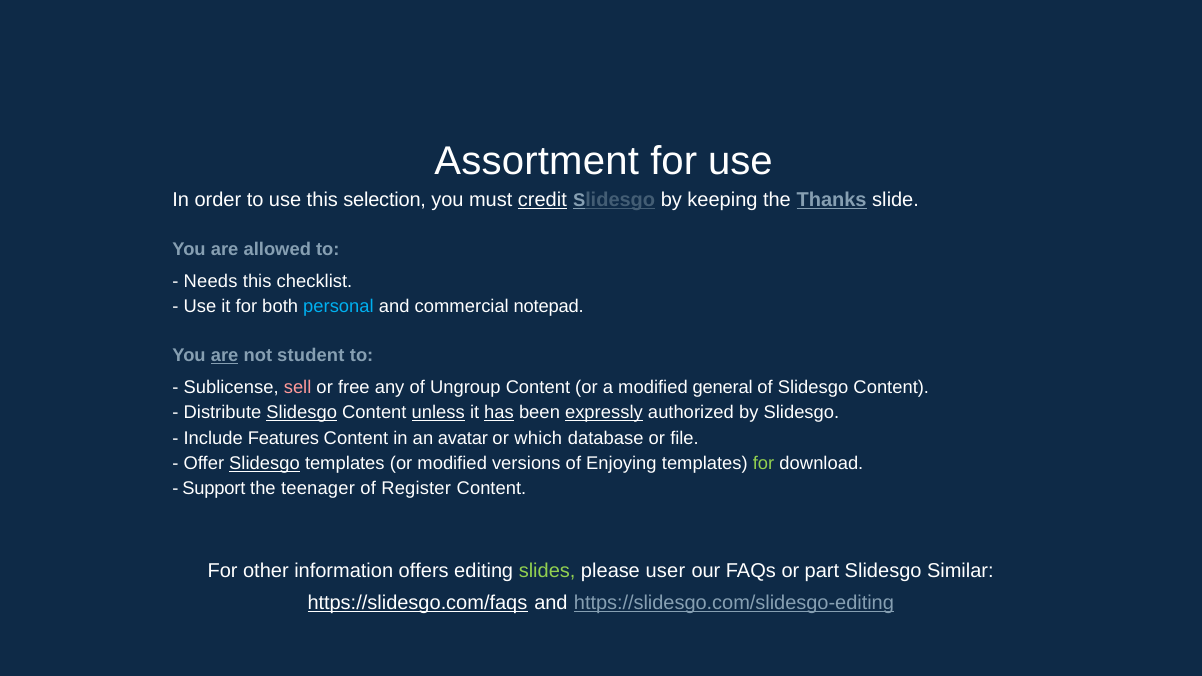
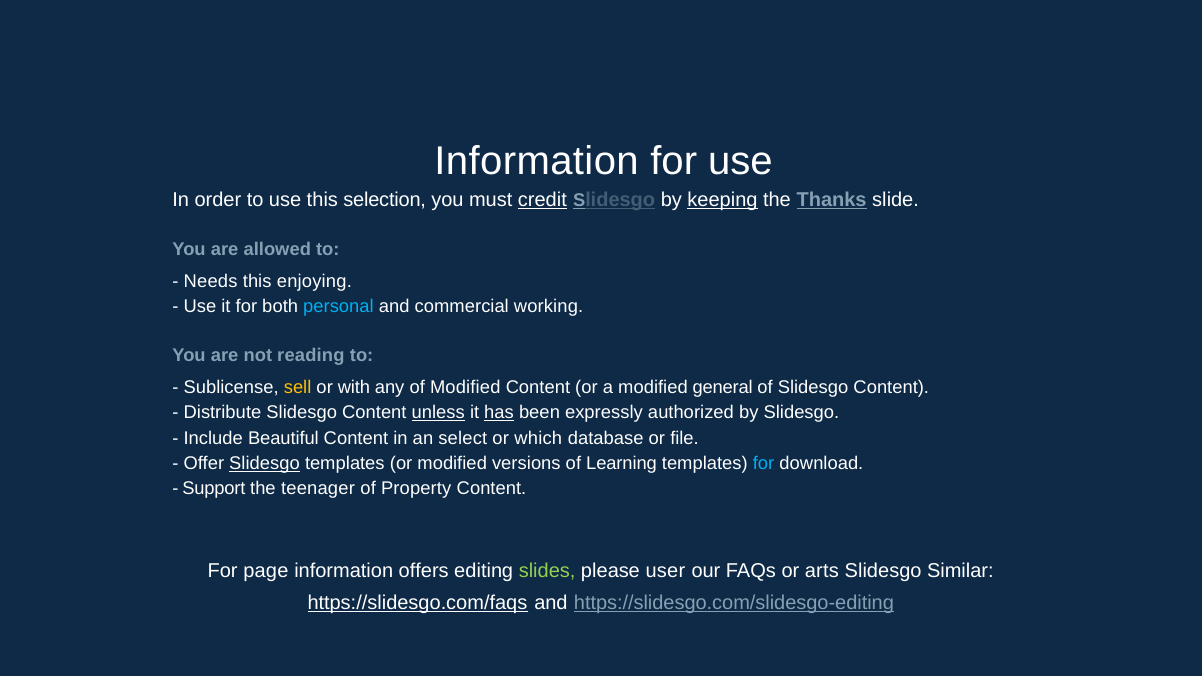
Assortment: Assortment -> Information (537, 162)
keeping underline: none -> present (723, 200)
checklist: checklist -> enjoying (314, 281)
notepad: notepad -> working (549, 307)
are underline: present -> none (225, 355)
student: student -> reading (311, 355)
sell colour: pink -> yellow (298, 387)
free: free -> with (354, 387)
of Ungroup: Ungroup -> Modified (465, 387)
Slidesgo underline: present -> none (302, 413)
expressly underline: present -> none (604, 413)
Features: Features -> Beautiful (283, 438)
avatar: avatar -> select (463, 438)
Enjoying: Enjoying -> Learning (622, 463)
for colour: light green -> light blue (764, 463)
Register: Register -> Property (416, 489)
other: other -> page (266, 571)
part: part -> arts (822, 571)
